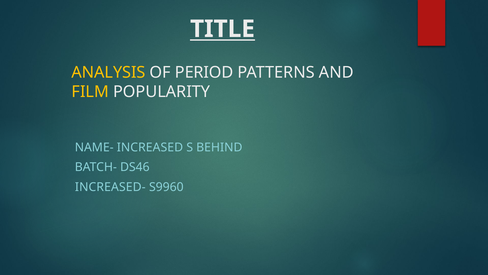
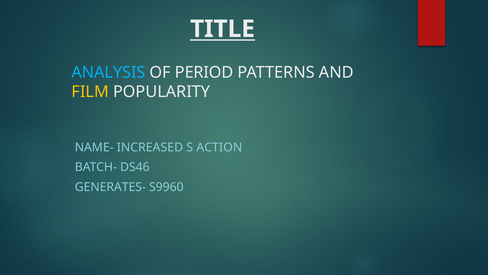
ANALYSIS colour: yellow -> light blue (108, 72)
BEHIND: BEHIND -> ACTION (219, 147)
INCREASED-: INCREASED- -> GENERATES- (110, 187)
